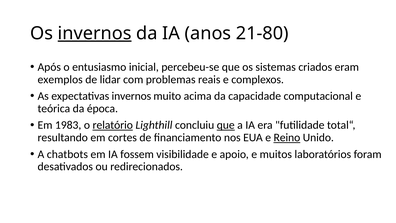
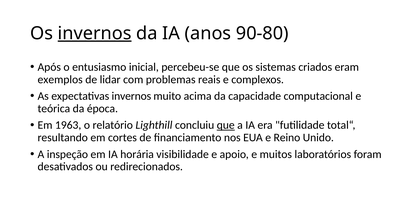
21-80: 21-80 -> 90-80 (262, 33)
1983: 1983 -> 1963 (68, 125)
relatório underline: present -> none (113, 125)
Reino underline: present -> none (287, 137)
chatbots: chatbots -> inspeção (67, 154)
fossem: fossem -> horária (137, 154)
